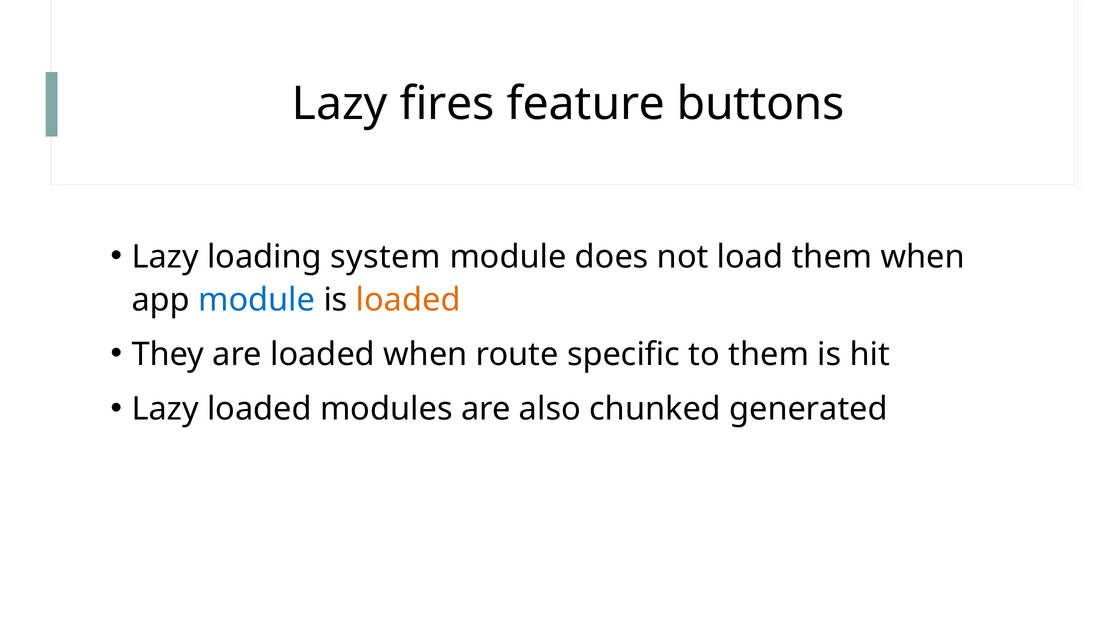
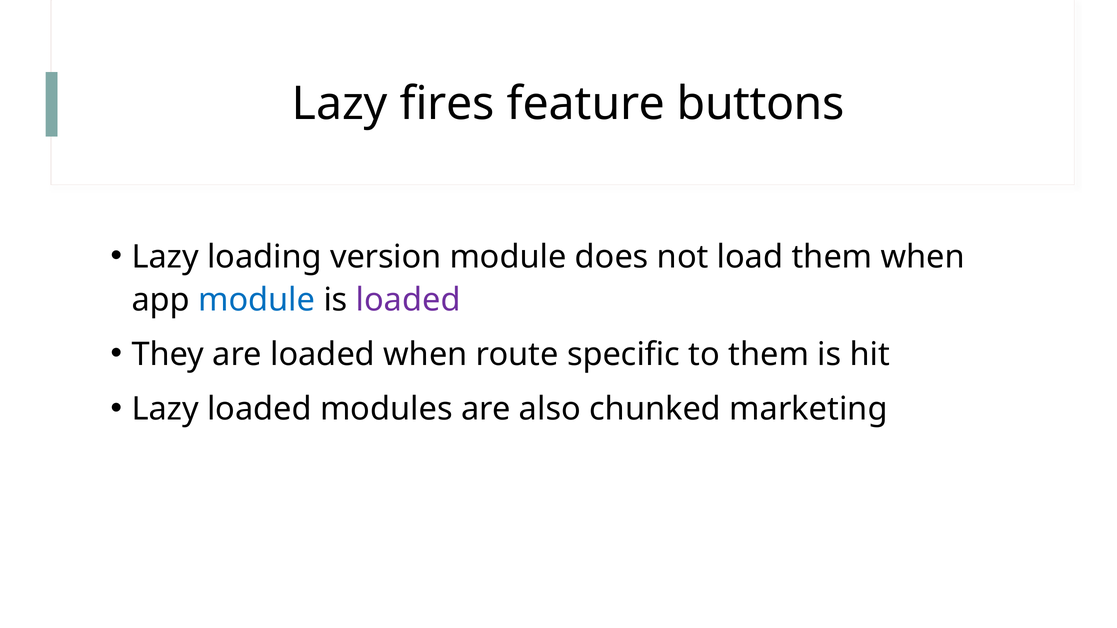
system: system -> version (386, 257)
loaded colour: orange -> purple (408, 300)
generated: generated -> marketing (808, 409)
